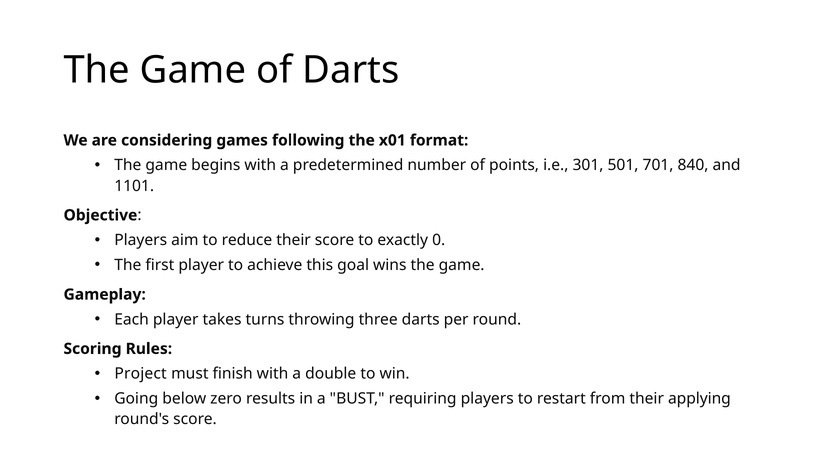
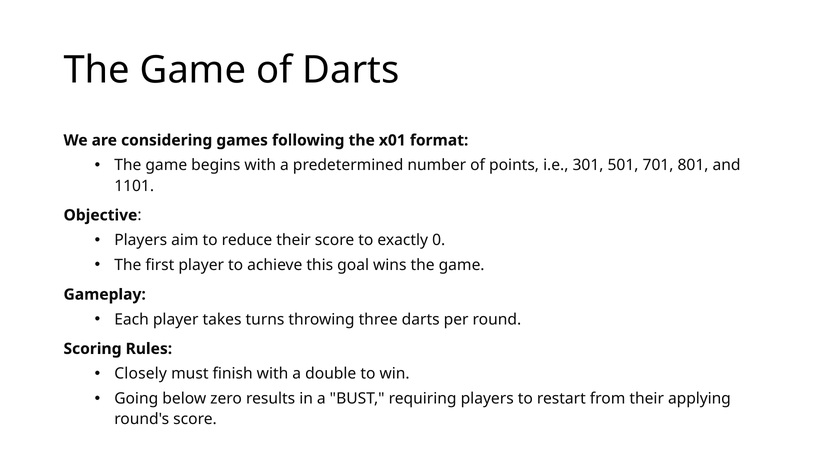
840: 840 -> 801 (693, 165)
Project: Project -> Closely (141, 373)
